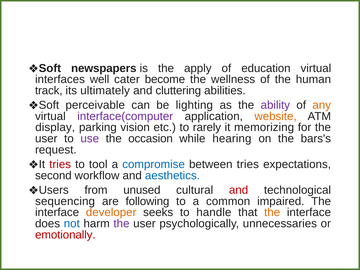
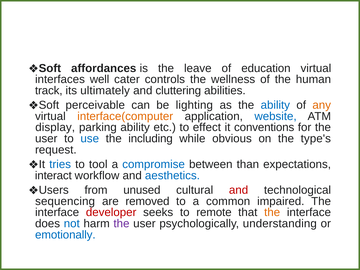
newspapers: newspapers -> affordances (104, 68)
apply: apply -> leave (198, 68)
become: become -> controls (165, 79)
ability colour: purple -> blue (275, 105)
interface(computer colour: purple -> orange (125, 116)
website colour: orange -> blue (276, 116)
parking vision: vision -> ability (135, 127)
rarely: rarely -> effect (207, 127)
memorizing: memorizing -> conventions (264, 127)
use colour: purple -> blue (90, 139)
occasion: occasion -> including (151, 139)
hearing: hearing -> obvious (232, 139)
bars's: bars's -> type's (316, 139)
tries colour: red -> blue (60, 164)
between tries: tries -> than (248, 164)
second: second -> interact (53, 175)
following: following -> removed (147, 201)
developer colour: orange -> red (111, 212)
handle: handle -> remote (214, 212)
unnecessaries: unnecessaries -> understanding (280, 224)
emotionally colour: red -> blue (65, 235)
